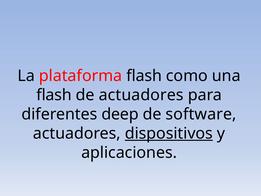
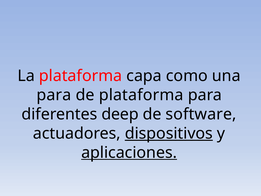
plataforma flash: flash -> capa (144, 76)
flash: flash -> para (54, 95)
de actuadores: actuadores -> plataforma (141, 95)
aplicaciones underline: none -> present (129, 152)
